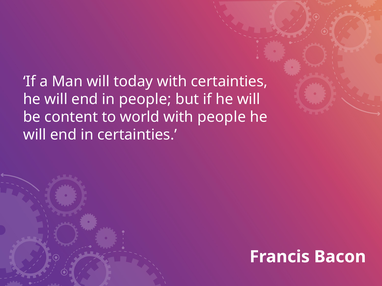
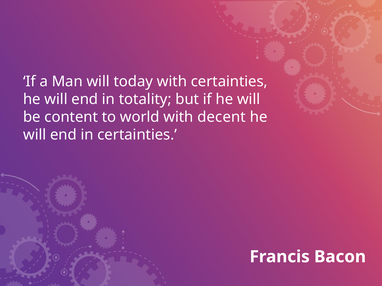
in people: people -> totality (145, 99)
with people: people -> decent (222, 117)
